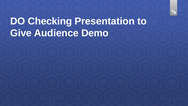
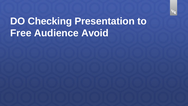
Give: Give -> Free (21, 33)
Demo: Demo -> Avoid (95, 33)
